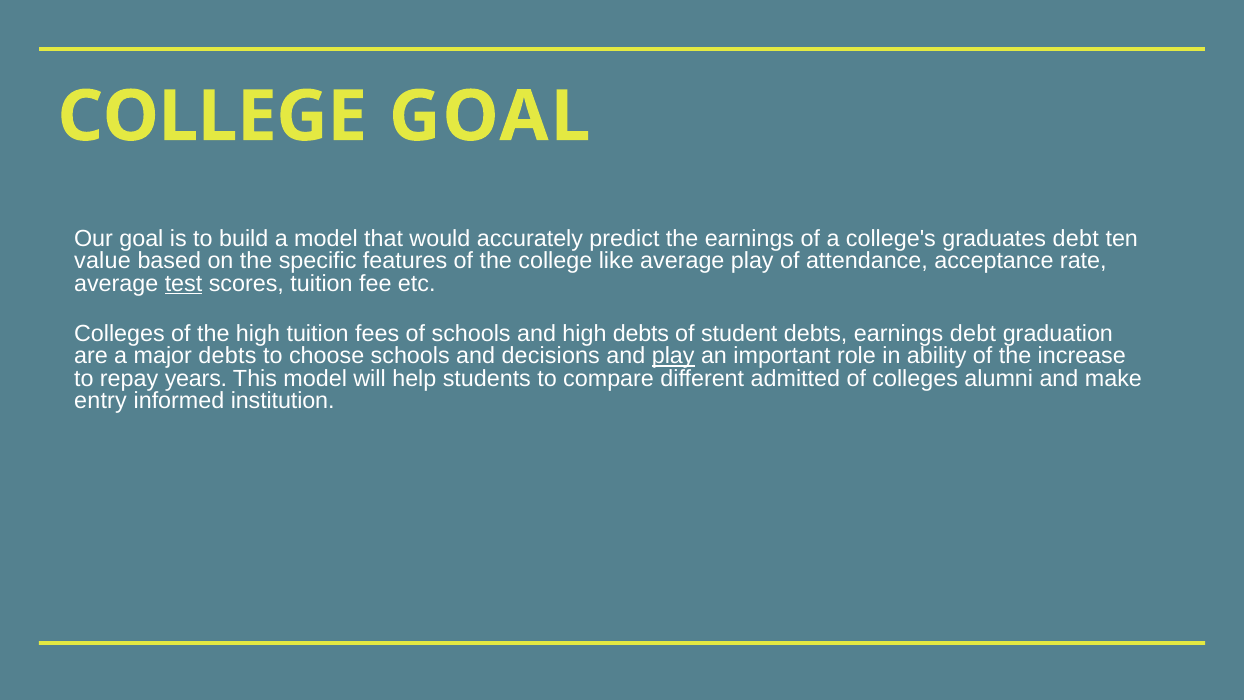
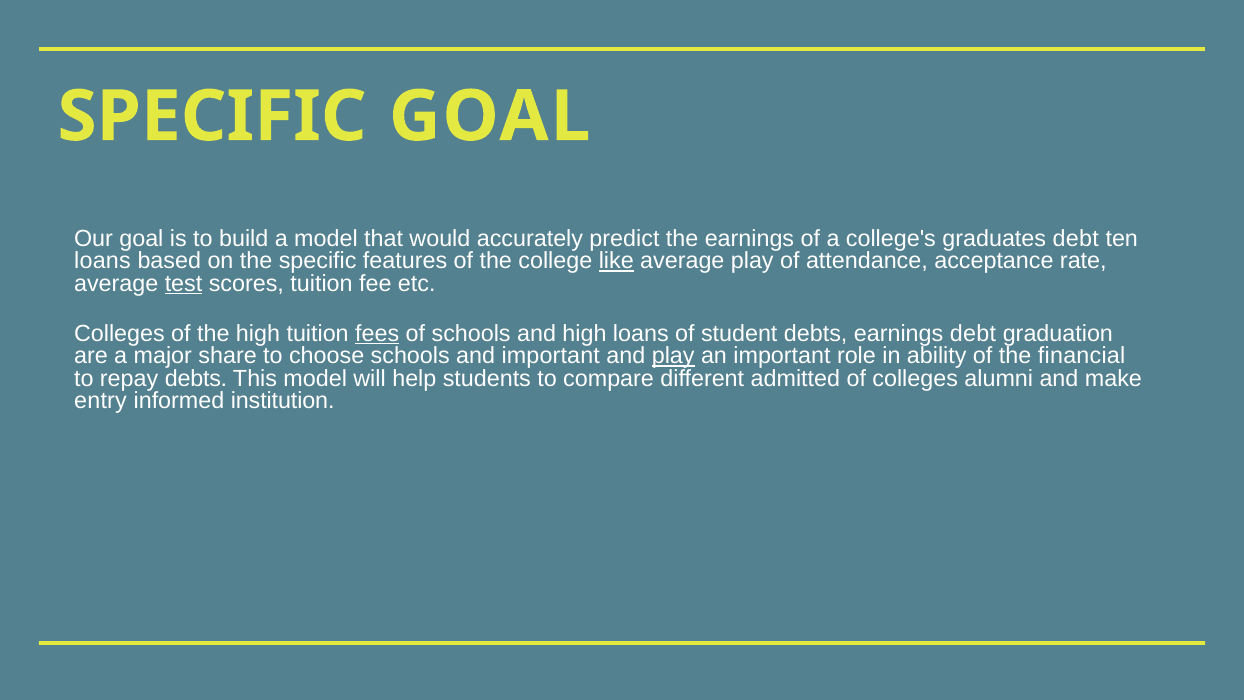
COLLEGE: COLLEGE -> SPECIFIC (212, 117)
value: value -> loans (102, 261)
like underline: none -> present (616, 261)
fees underline: none -> present (377, 334)
high debts: debts -> loans (641, 334)
major debts: debts -> share (228, 356)
and decisions: decisions -> important (551, 356)
increase: increase -> financial (1082, 356)
repay years: years -> debts (196, 378)
